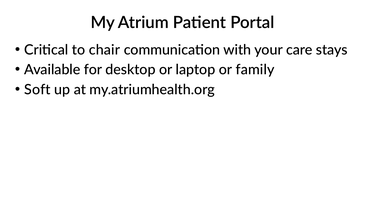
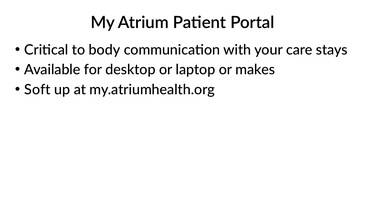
chair: chair -> body (104, 50)
family: family -> makes (255, 70)
